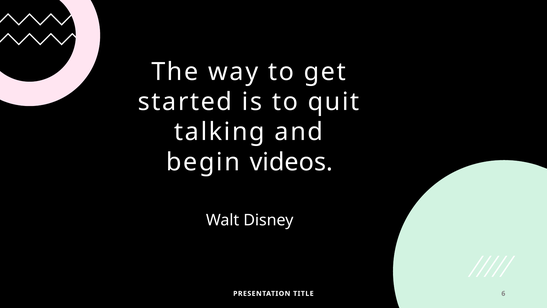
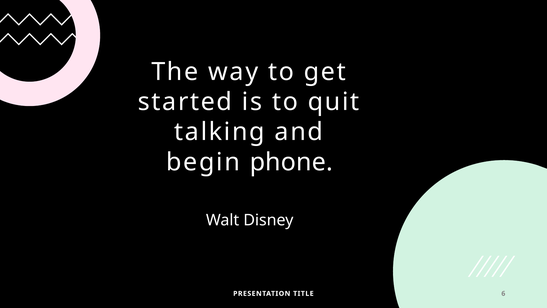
videos: videos -> phone (291, 162)
